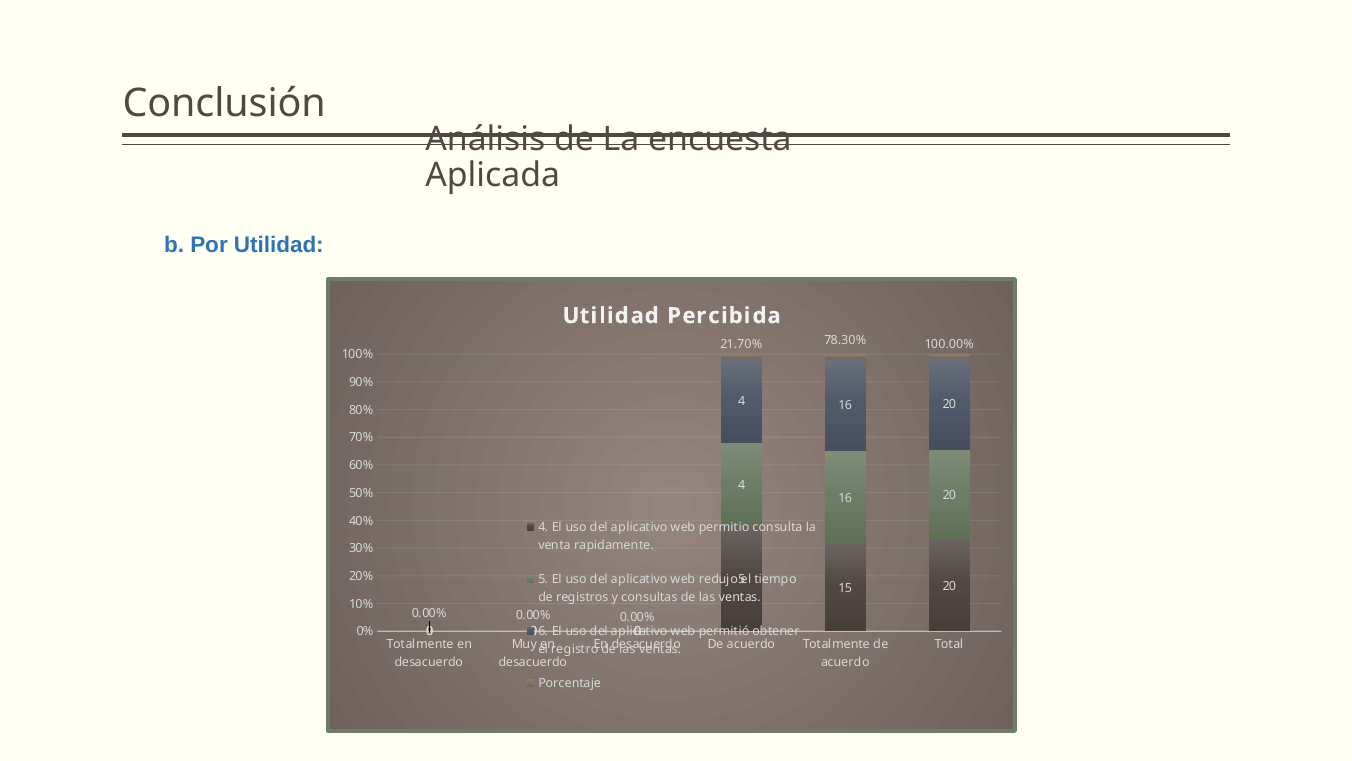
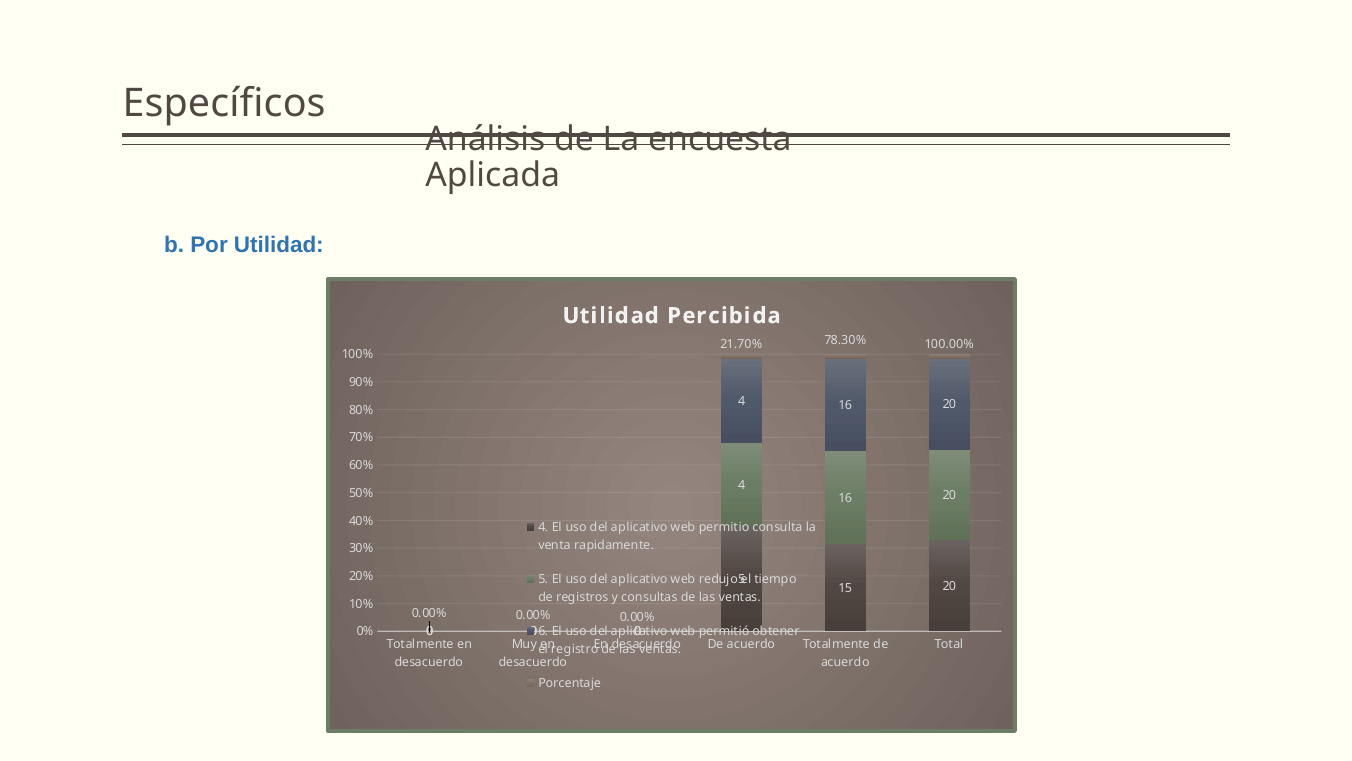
Conclusión: Conclusión -> Específicos (224, 103)
